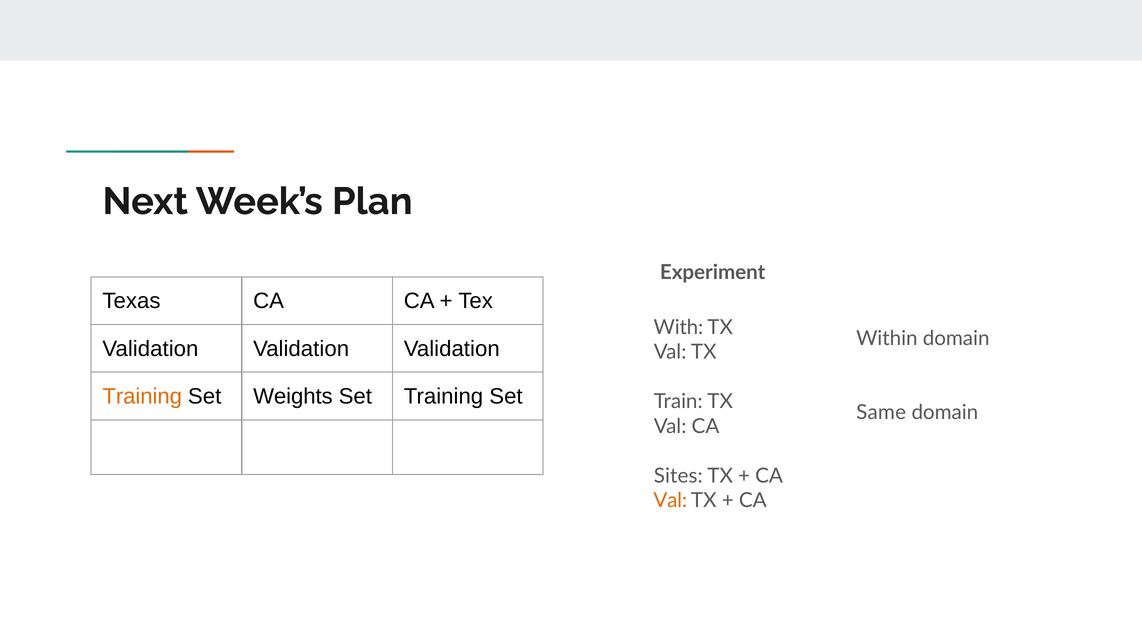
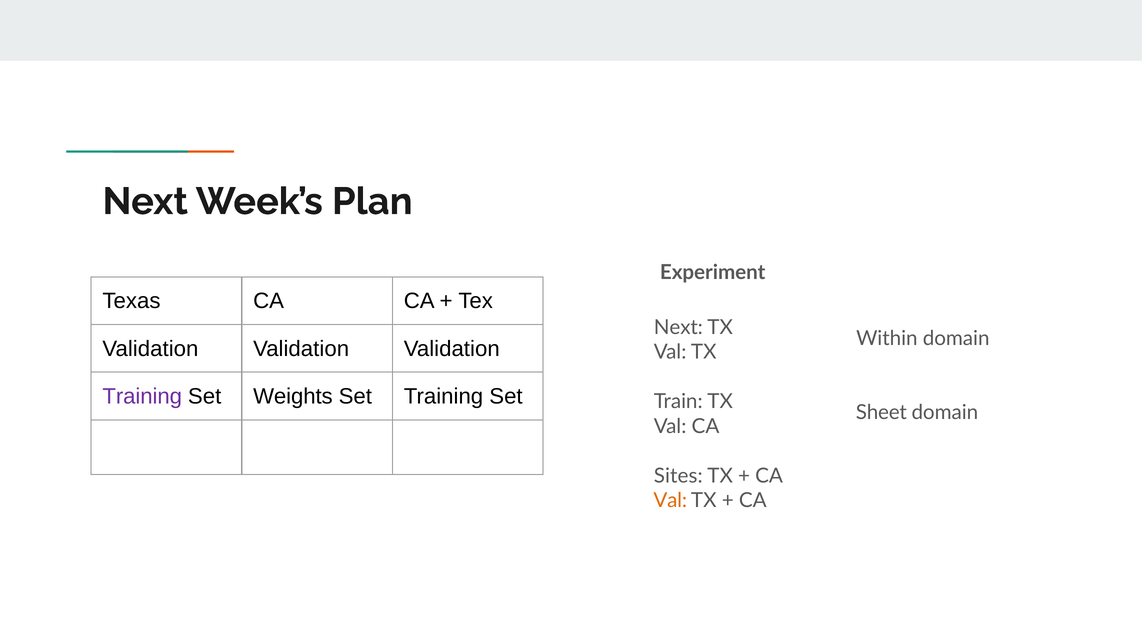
With: With -> Next (678, 327)
Training colour: orange -> purple (142, 397)
Same: Same -> Sheet (881, 413)
